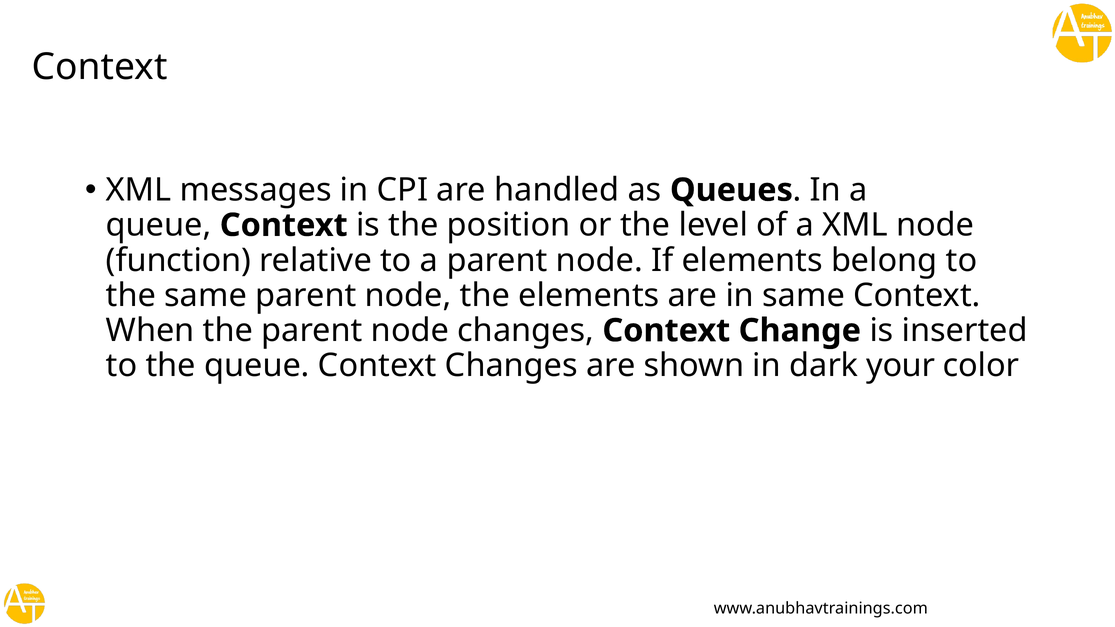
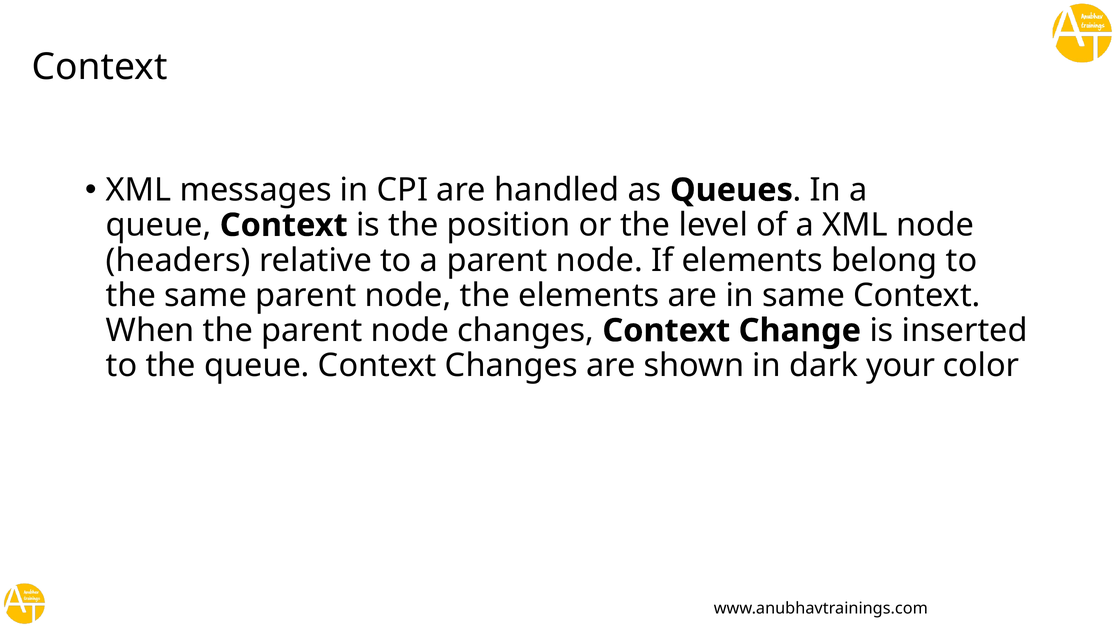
function: function -> headers (178, 260)
